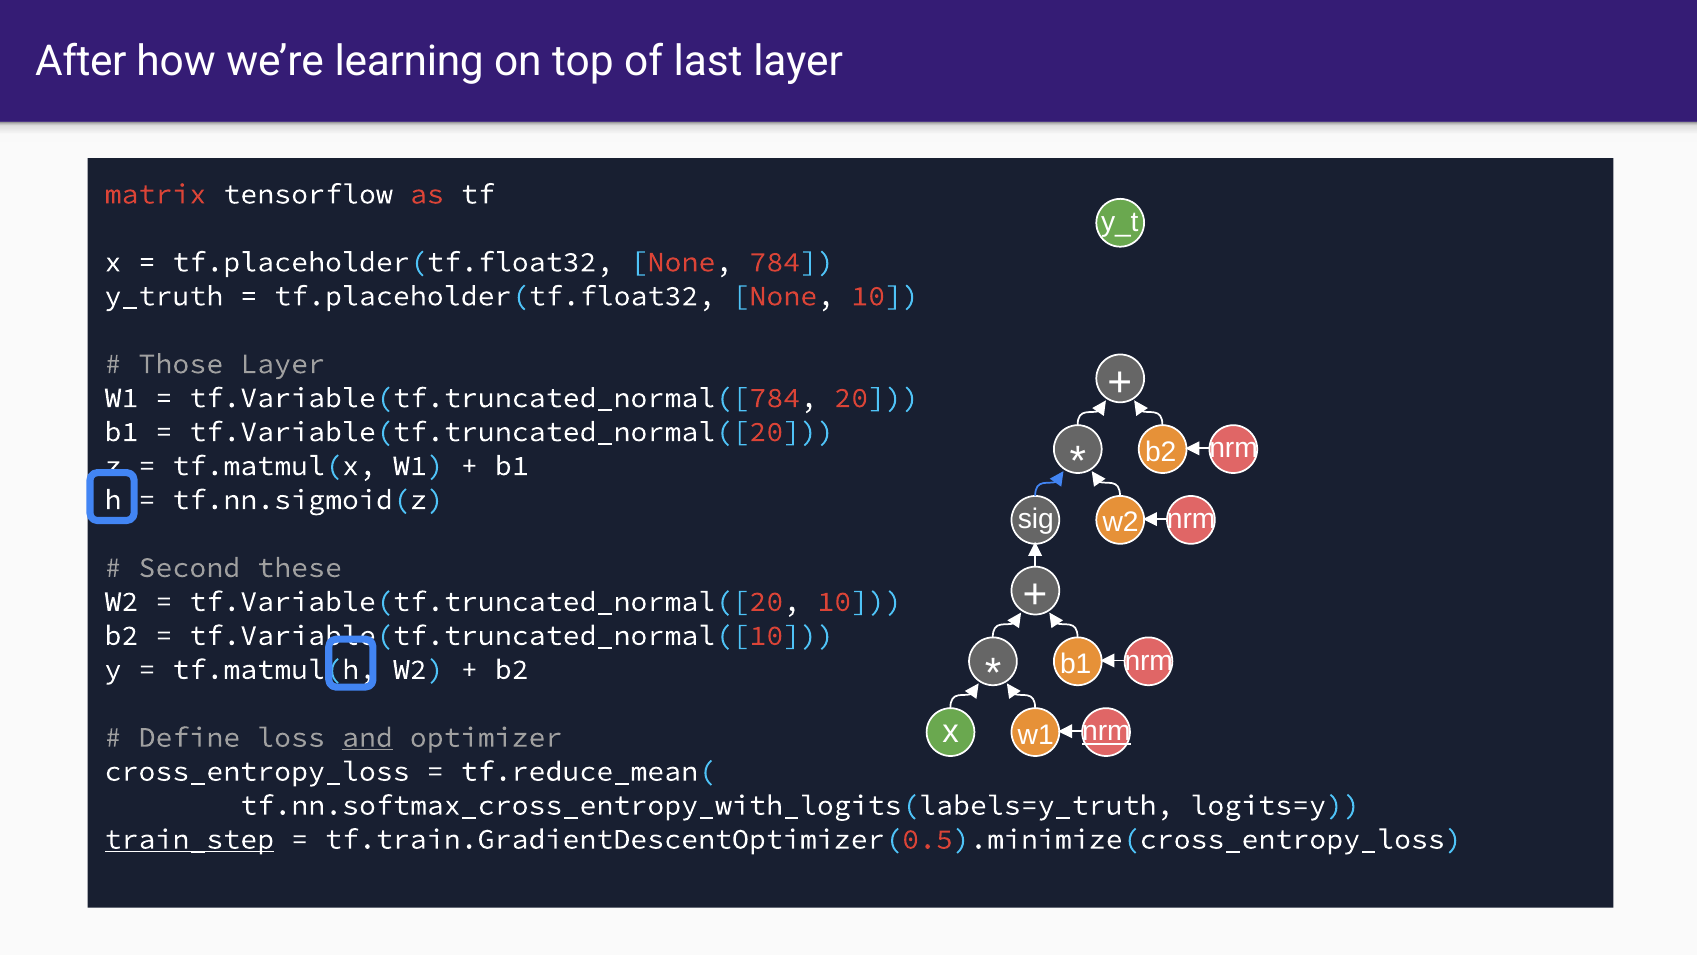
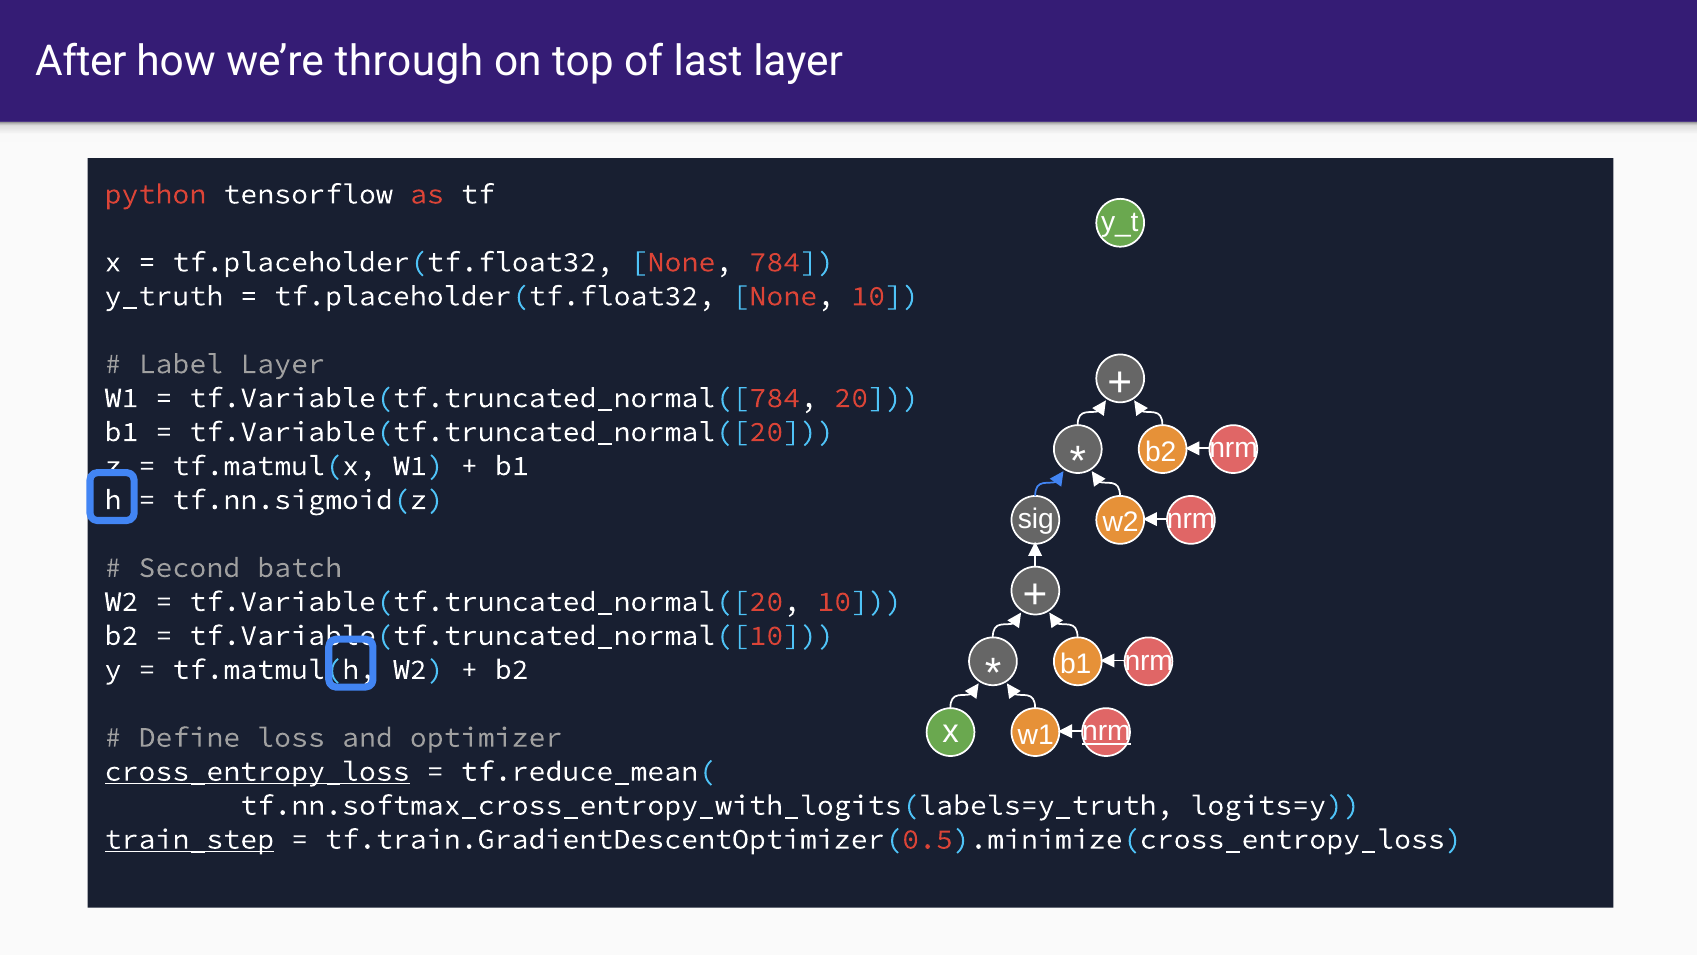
learning: learning -> through (409, 62)
matrix: matrix -> python (155, 194)
Those: Those -> Label (181, 364)
these: these -> batch (300, 567)
and underline: present -> none (367, 737)
cross_entropy_loss underline: none -> present (257, 771)
